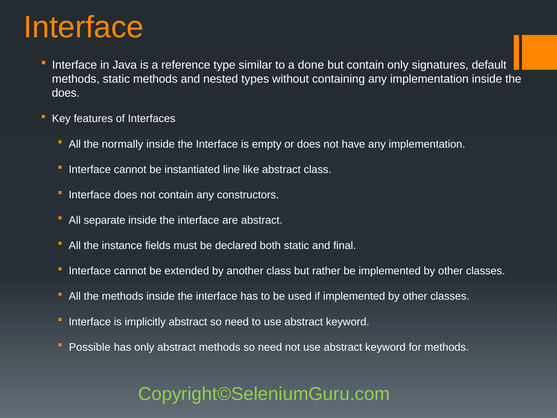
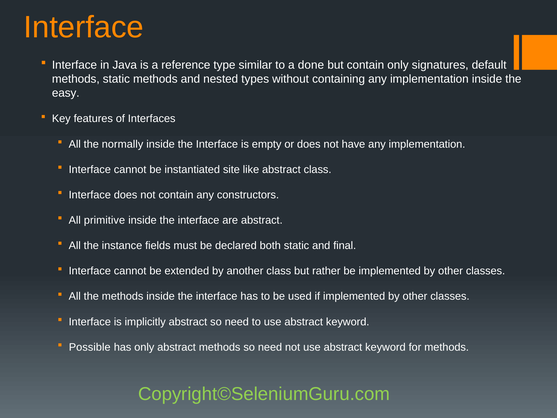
does: does -> easy (66, 93)
line: line -> site (231, 169)
separate: separate -> primitive (104, 220)
